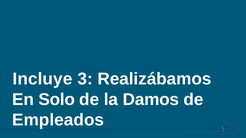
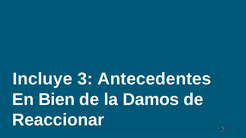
Realizábamos: Realizábamos -> Antecedentes (154, 79)
Solo: Solo -> Bien (57, 100)
Empleados: Empleados -> Reaccionar (58, 120)
